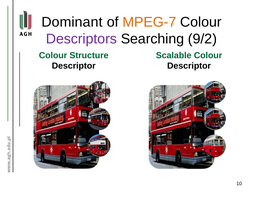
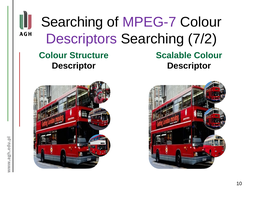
Dominant: Dominant -> Searching (72, 22)
MPEG-7 colour: orange -> purple (149, 22)
9/2: 9/2 -> 7/2 (202, 39)
